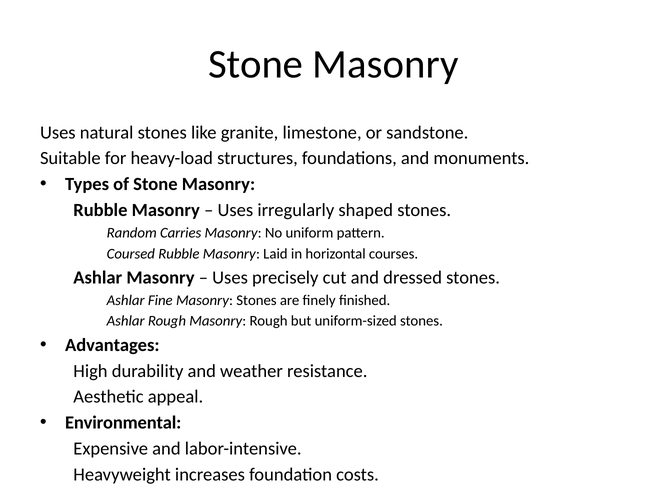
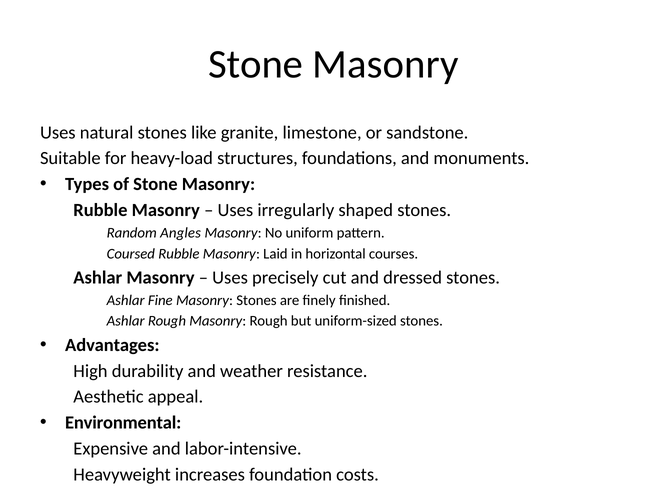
Carries: Carries -> Angles (181, 233)
